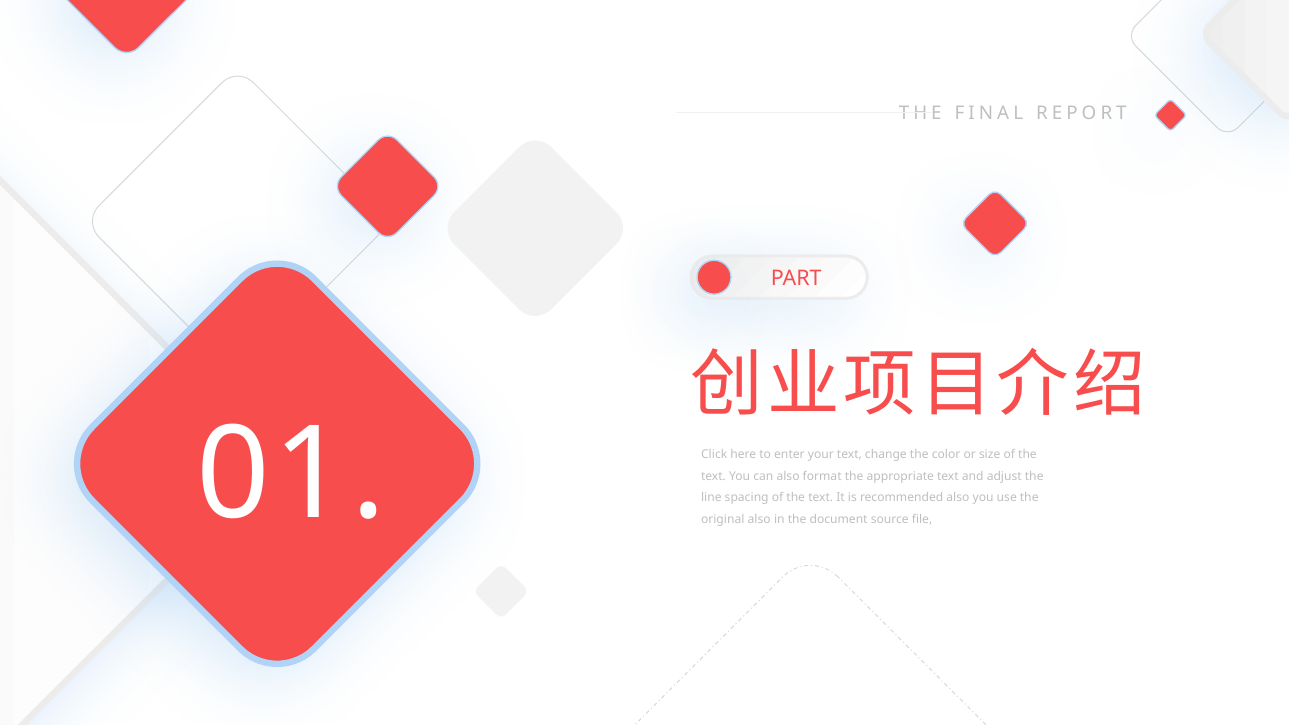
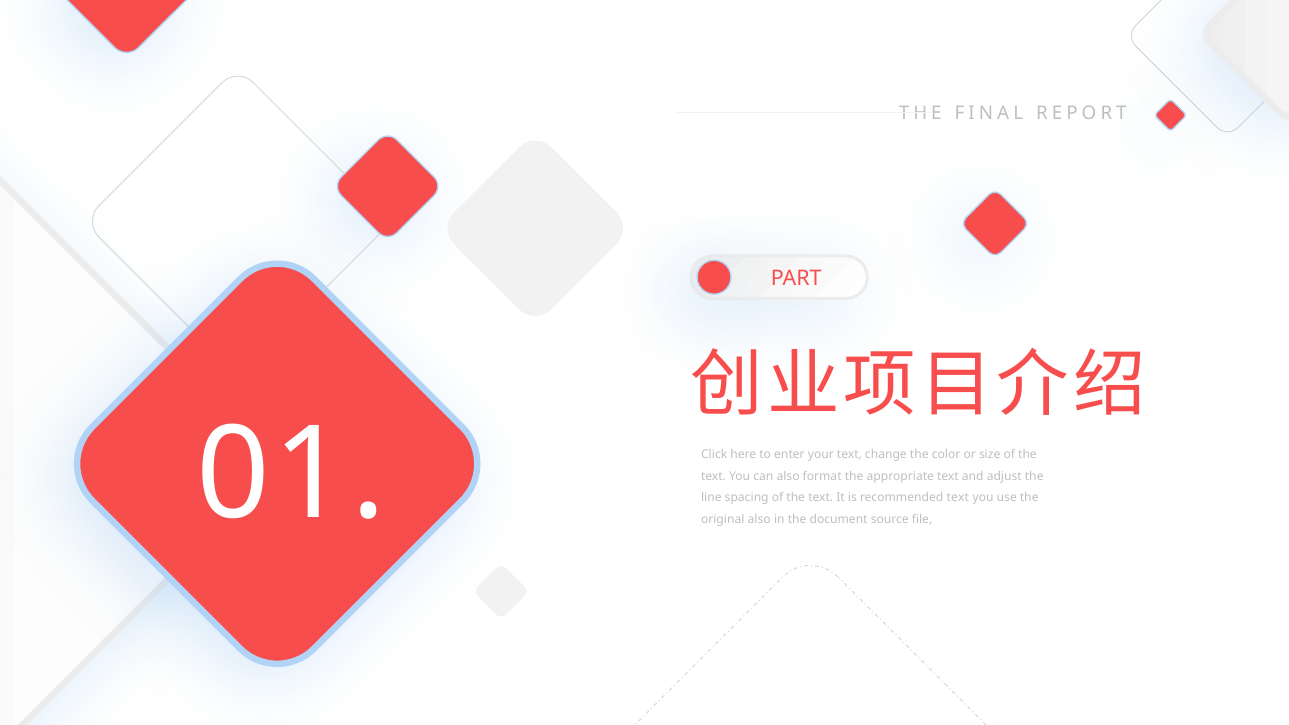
recommended also: also -> text (958, 498)
